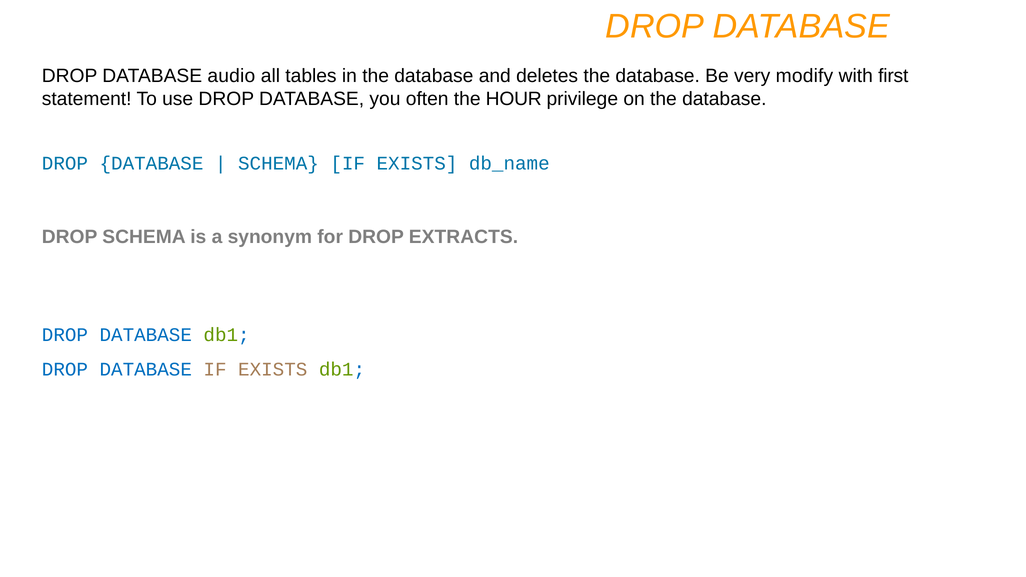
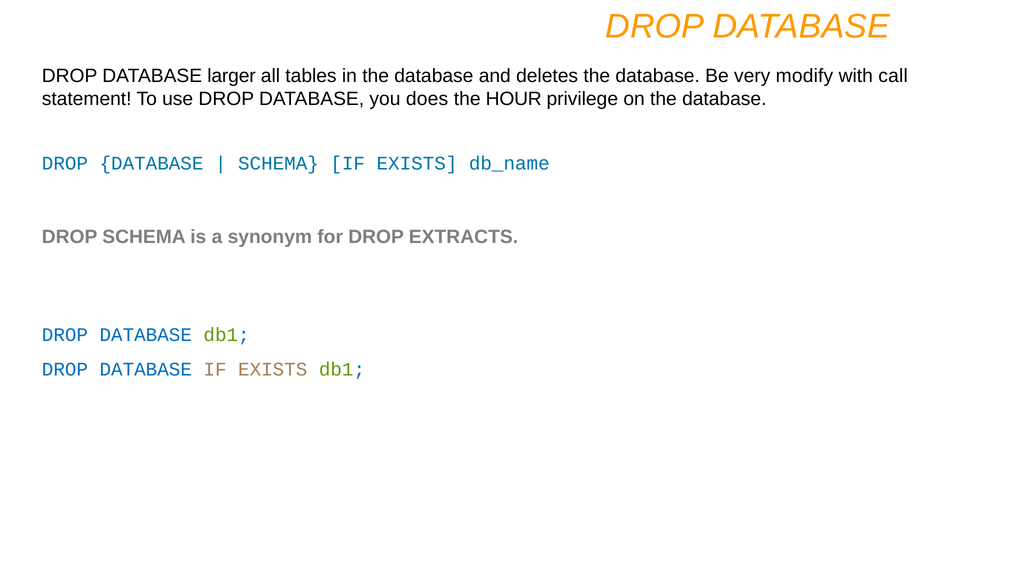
audio: audio -> larger (232, 76)
first: first -> call (893, 76)
often: often -> does (427, 99)
